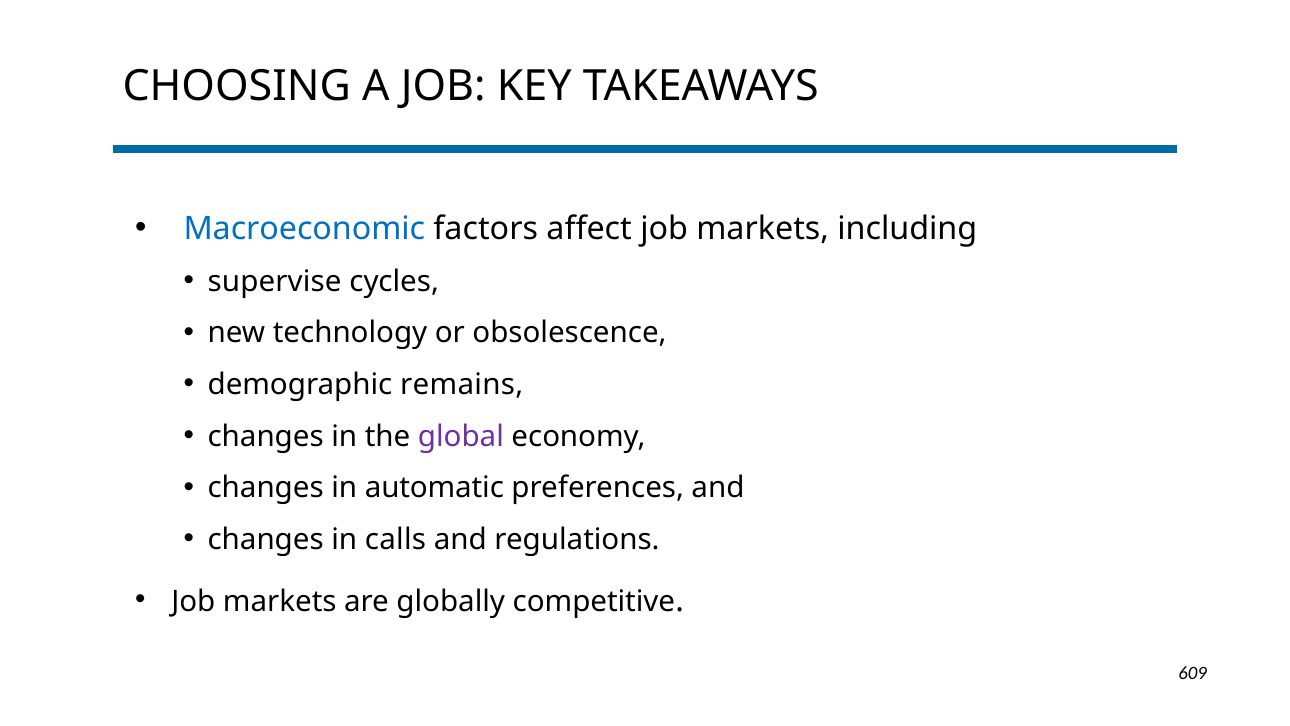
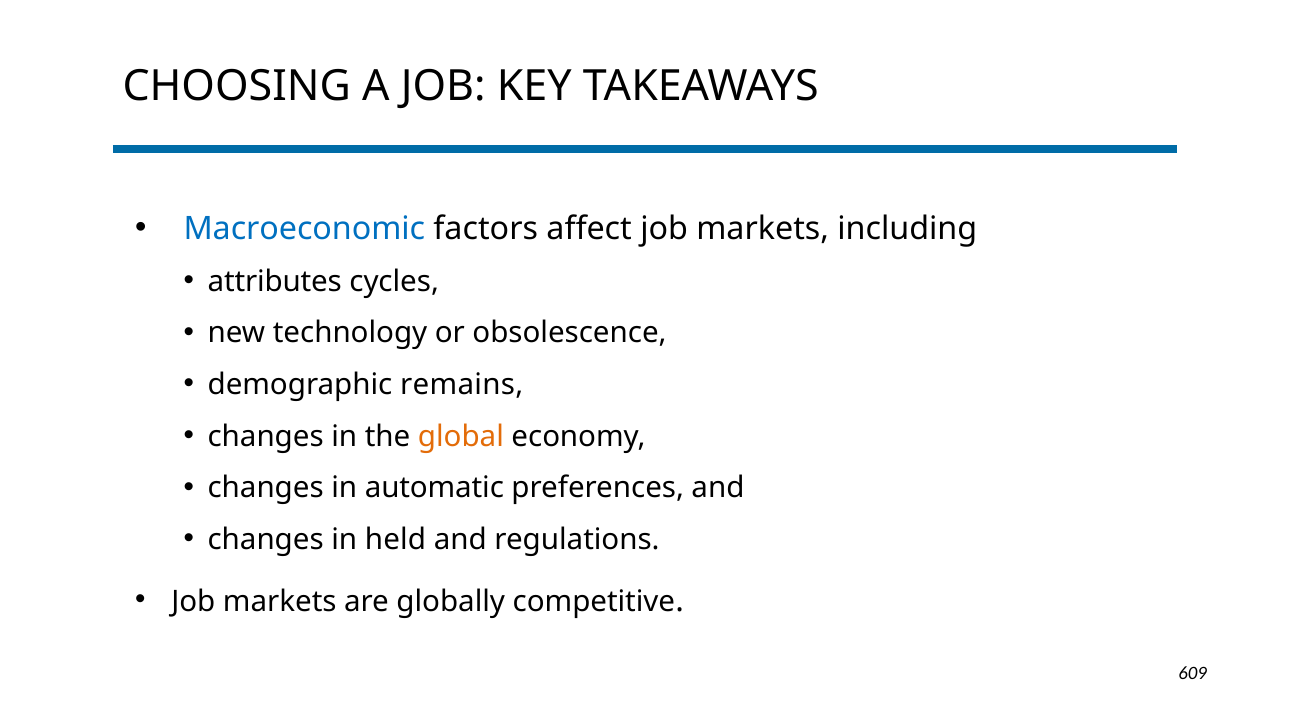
supervise: supervise -> attributes (275, 282)
global colour: purple -> orange (461, 436)
calls: calls -> held (395, 539)
